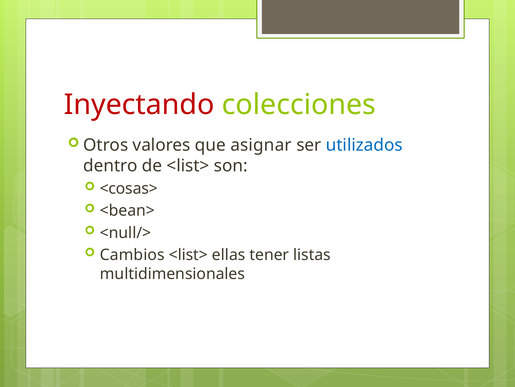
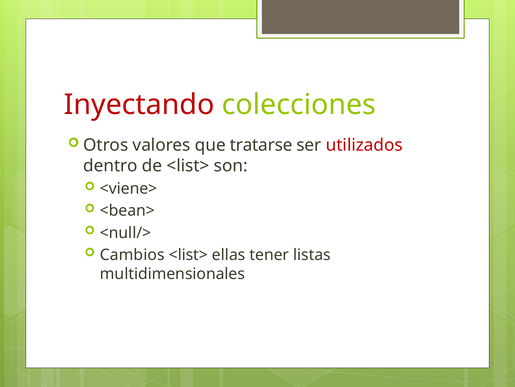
asignar: asignar -> tratarse (261, 145)
utilizados colour: blue -> red (364, 145)
<cosas>: <cosas> -> <viene> (129, 188)
